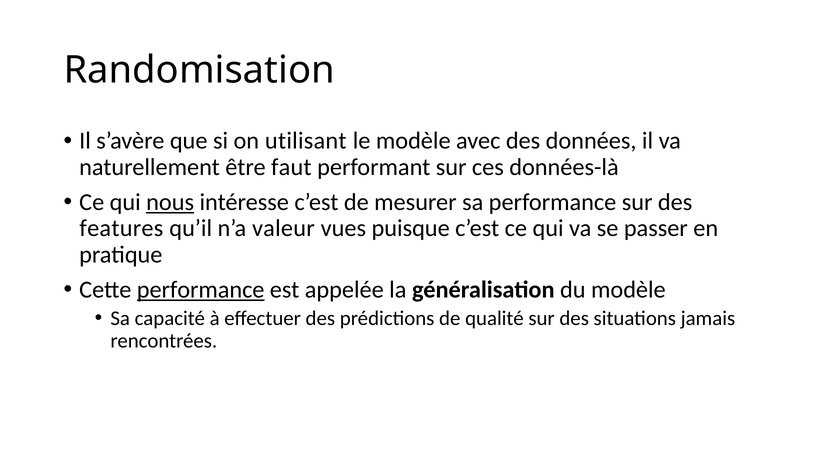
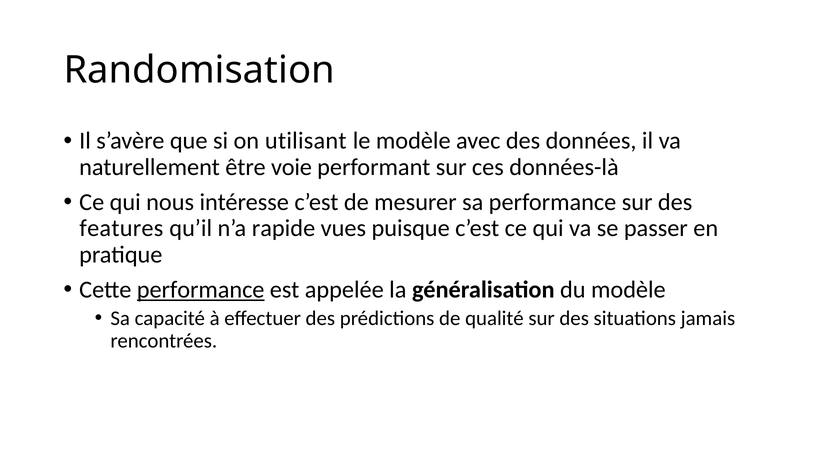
faut: faut -> voie (292, 167)
nous underline: present -> none (170, 202)
valeur: valeur -> rapide (284, 229)
